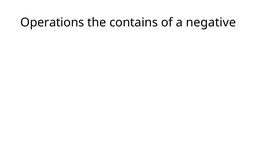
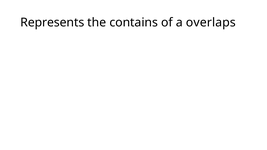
Operations: Operations -> Represents (52, 22)
negative: negative -> overlaps (211, 22)
